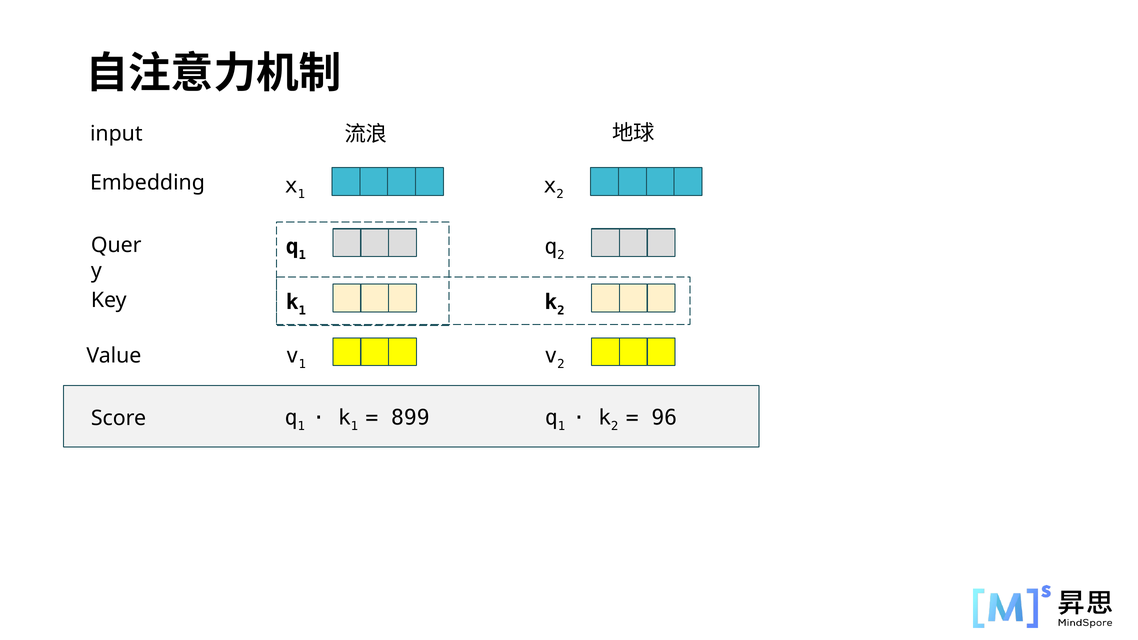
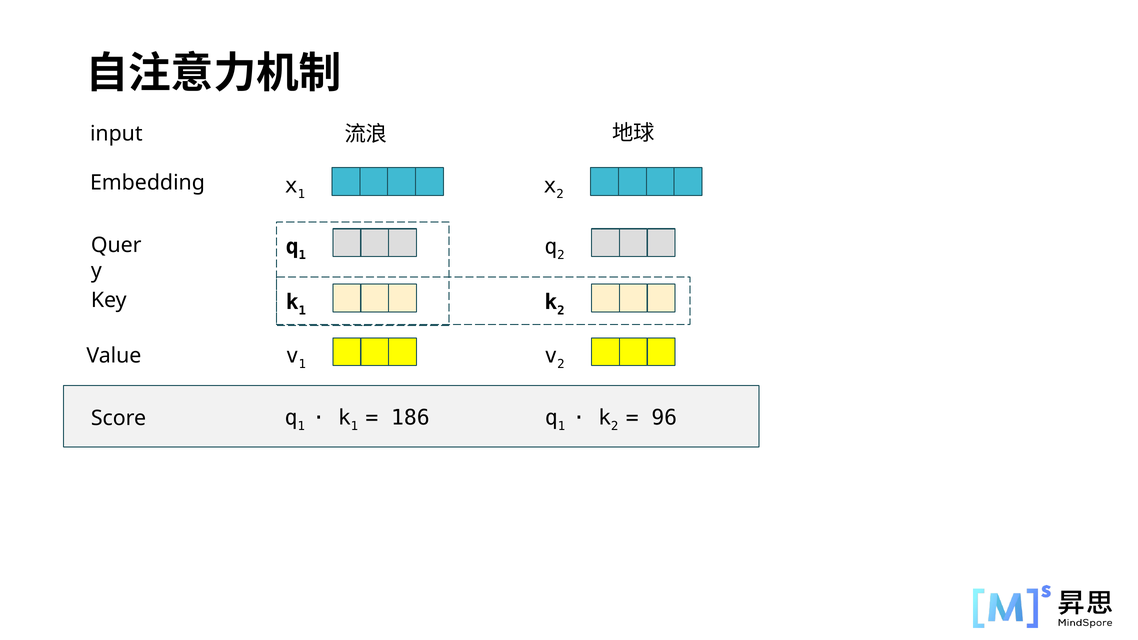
899: 899 -> 186 (410, 418)
